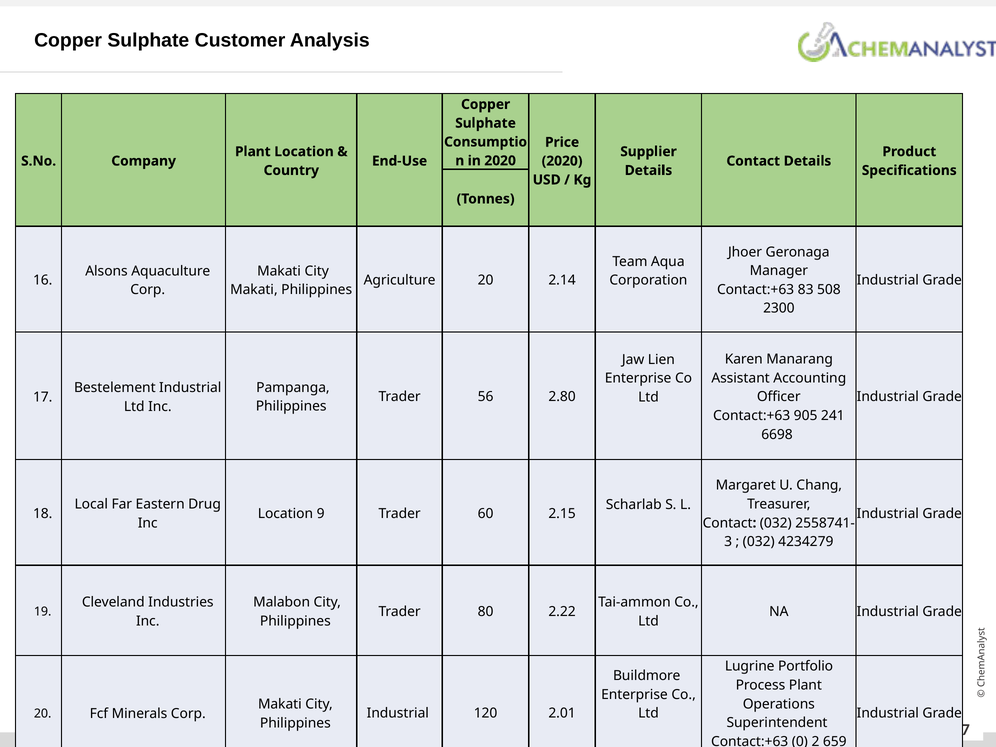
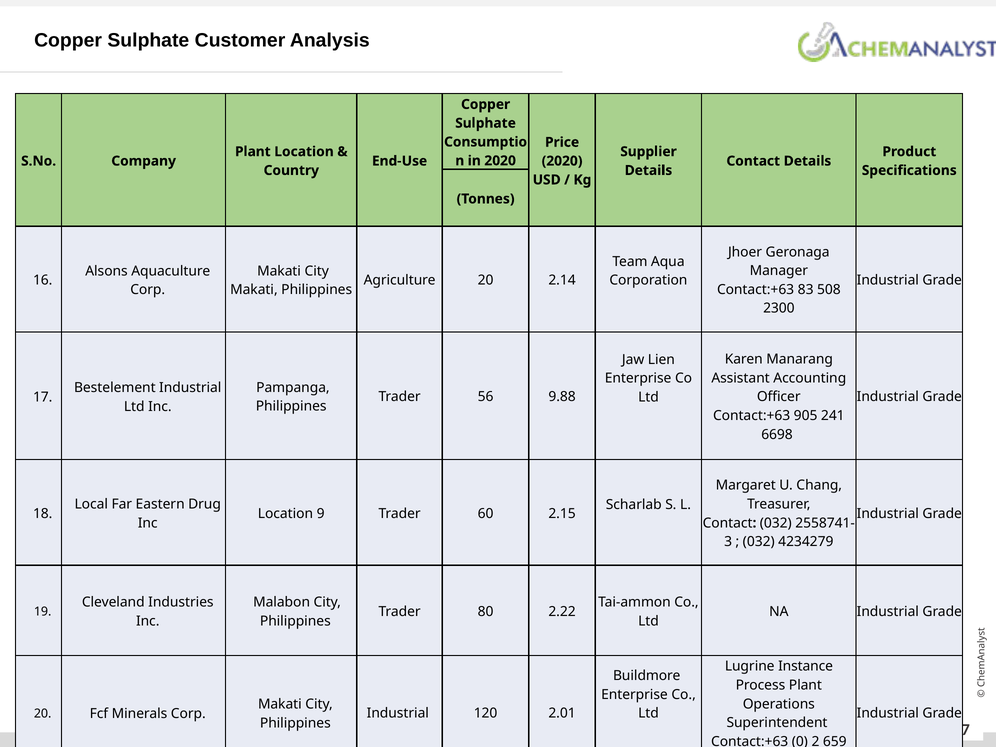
2.80: 2.80 -> 9.88 (562, 397)
Portfolio: Portfolio -> Instance (806, 666)
